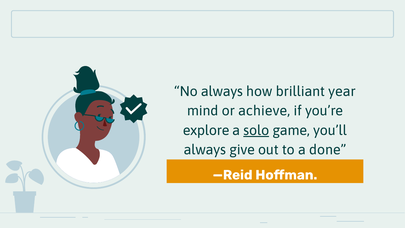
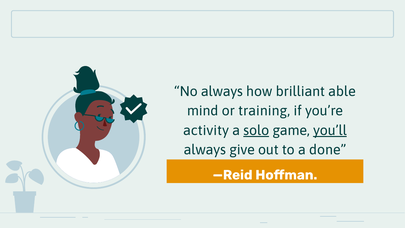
year: year -> able (342, 91)
achieve: achieve -> training (264, 111)
explore: explore -> activity (206, 130)
you’ll underline: none -> present (330, 130)
